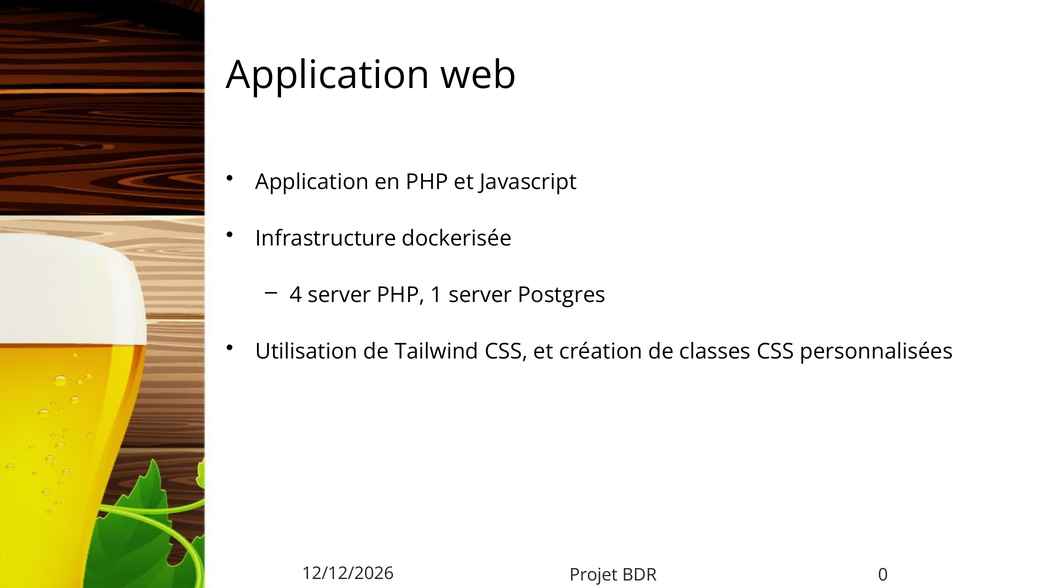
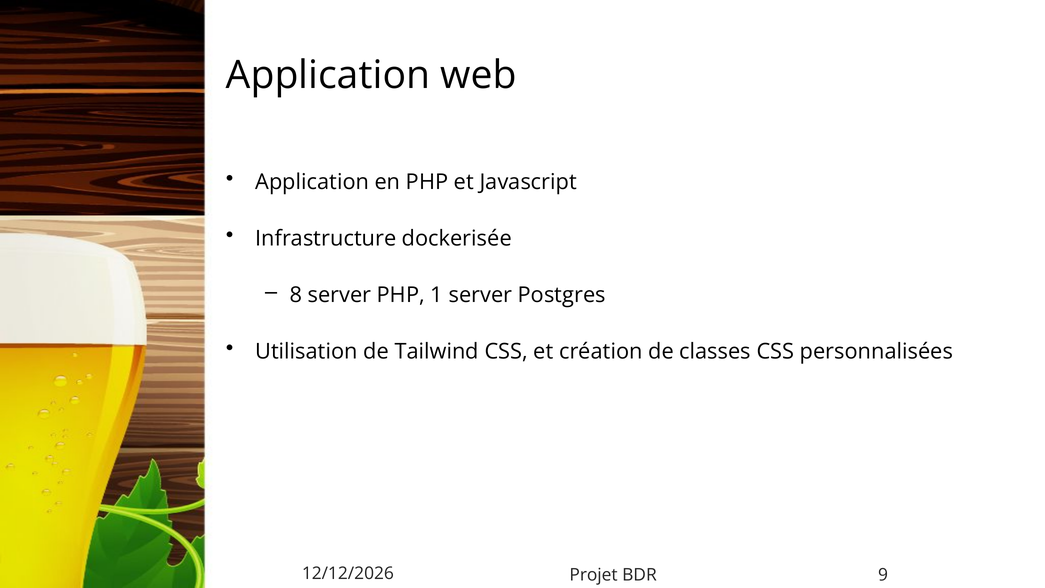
4: 4 -> 8 (296, 295)
0: 0 -> 9 (883, 575)
